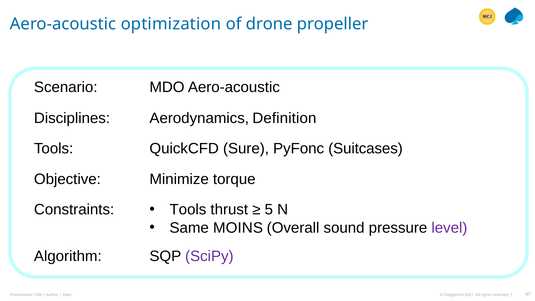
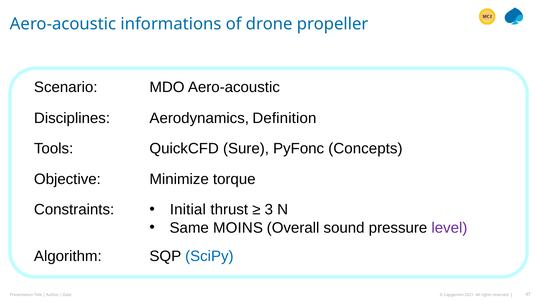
optimization: optimization -> informations (171, 24)
Suitcases: Suitcases -> Concepts (365, 149)
Tools: Tools -> Initial (188, 210)
5: 5 -> 3 (269, 210)
SciPy colour: purple -> blue (209, 256)
